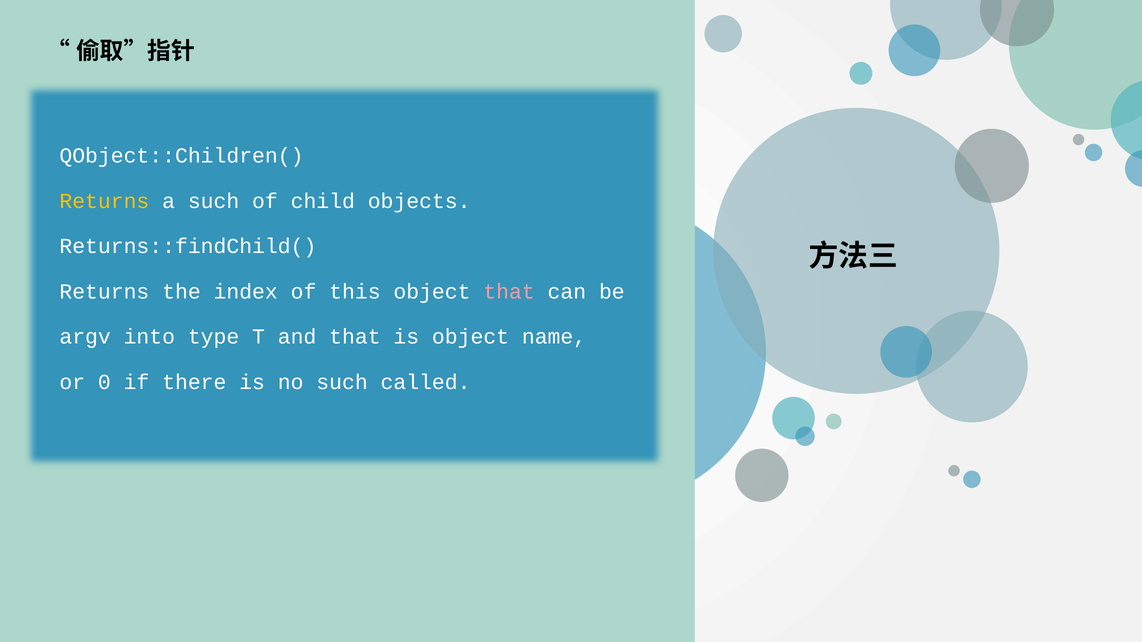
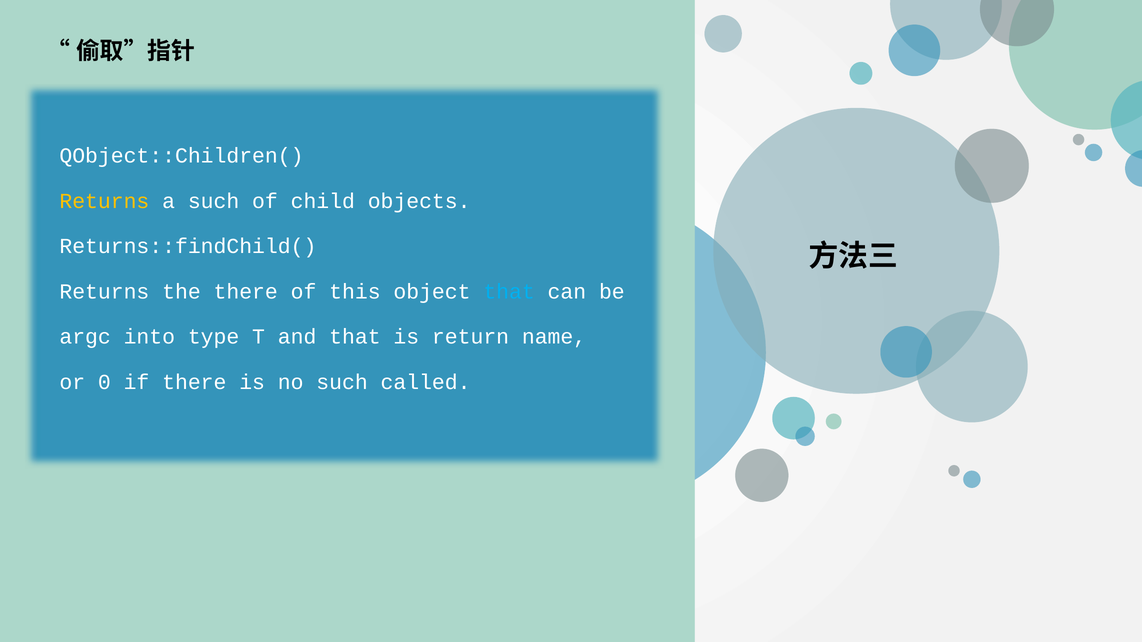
the index: index -> there (246, 292)
that colour: pink -> light blue (509, 292)
argv: argv -> argc (85, 337)
is object: object -> return (471, 337)
